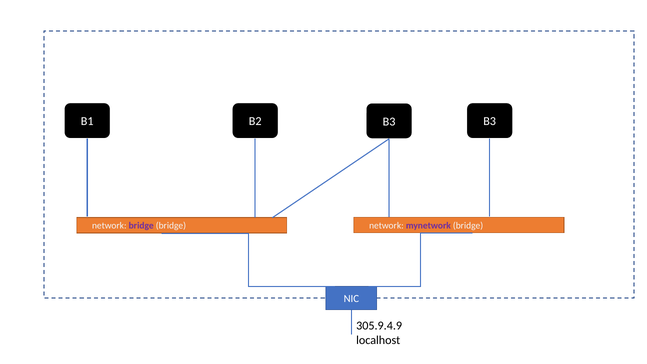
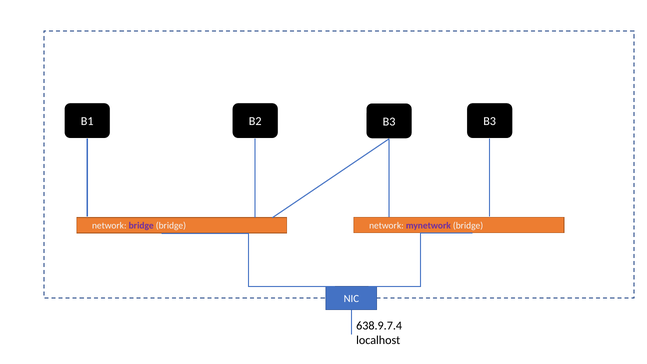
305.9.4.9: 305.9.4.9 -> 638.9.7.4 (379, 325)
